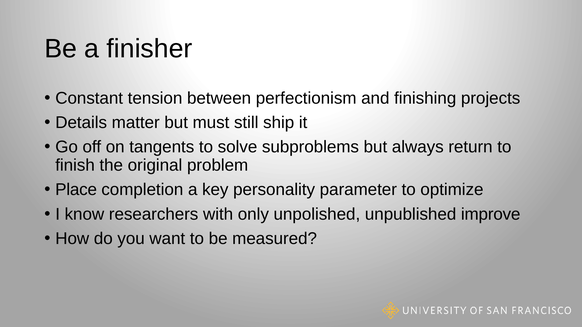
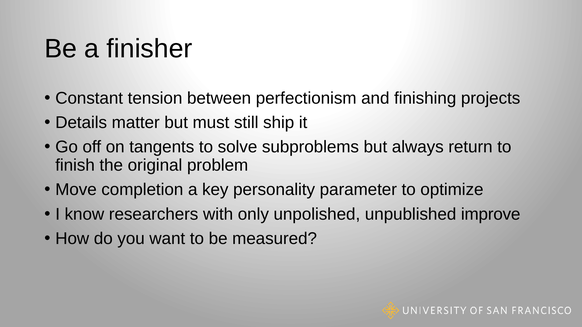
Place: Place -> Move (76, 190)
